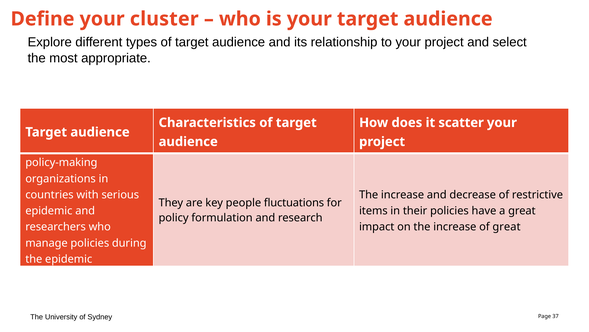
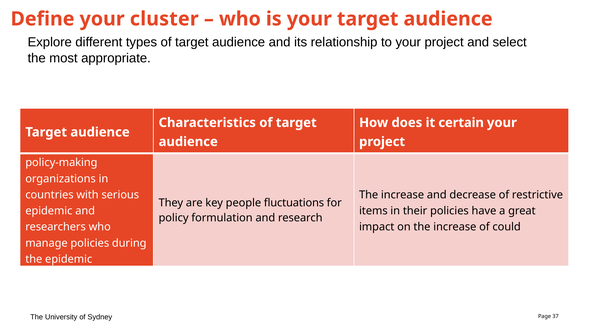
scatter: scatter -> certain (461, 122)
of great: great -> could (507, 227)
